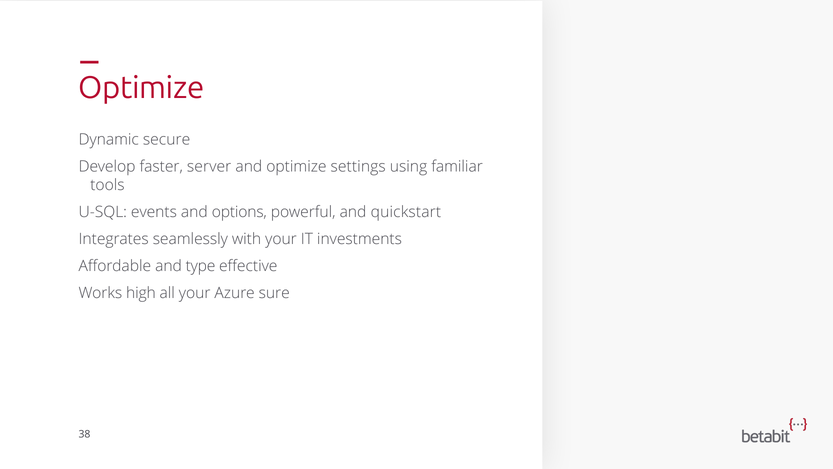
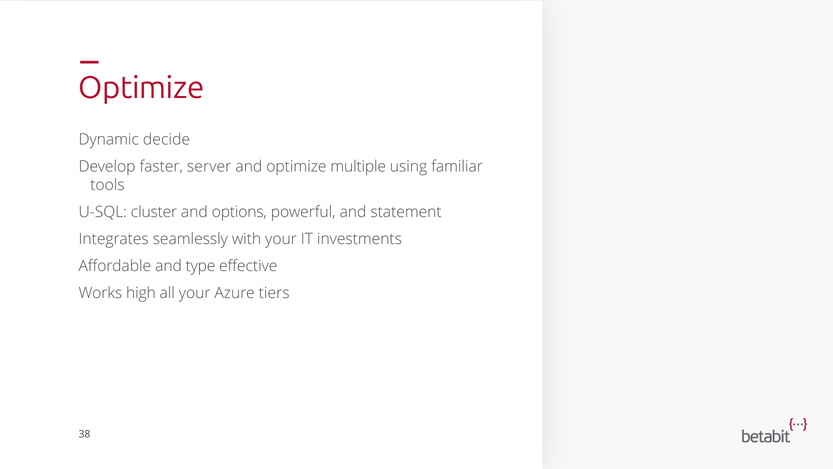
secure: secure -> decide (167, 139)
settings: settings -> multiple (358, 166)
events: events -> cluster (154, 212)
quickstart: quickstart -> statement (406, 212)
sure: sure -> tiers (274, 293)
